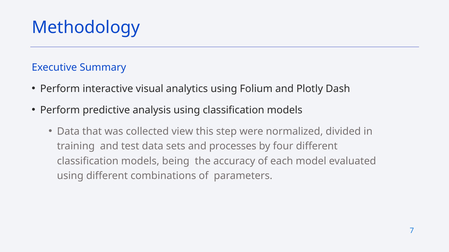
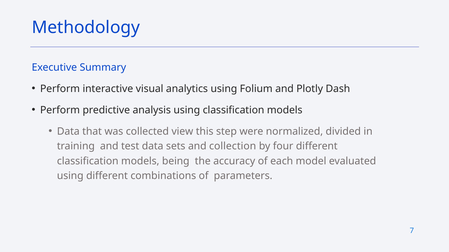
processes: processes -> collection (233, 147)
